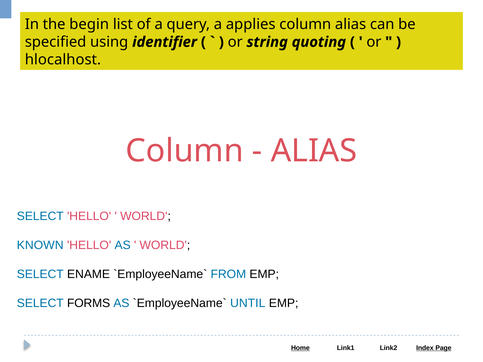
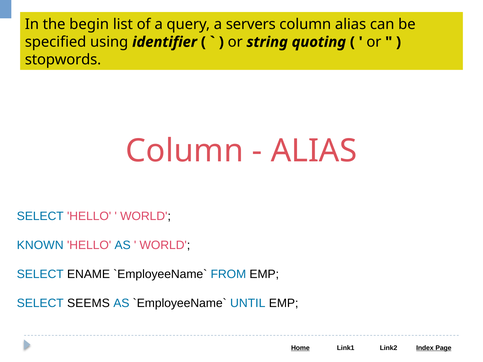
applies: applies -> servers (251, 24)
hlocalhost: hlocalhost -> stopwords (63, 60)
FORMS: FORMS -> SEEMS (88, 303)
